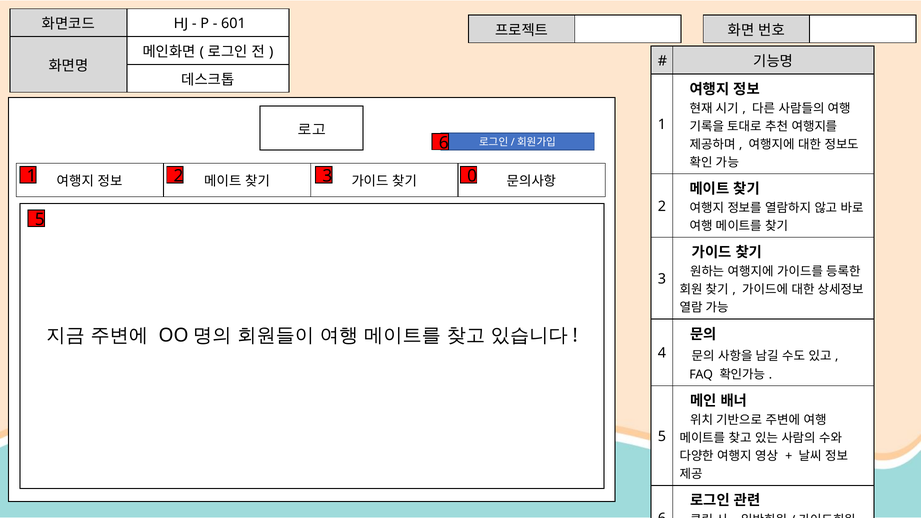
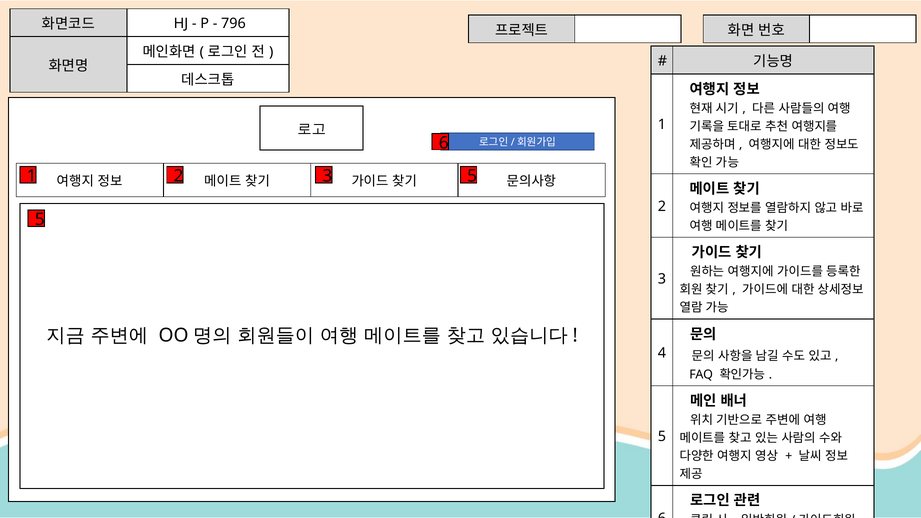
601: 601 -> 796 (233, 23)
3 0: 0 -> 5 (472, 176)
